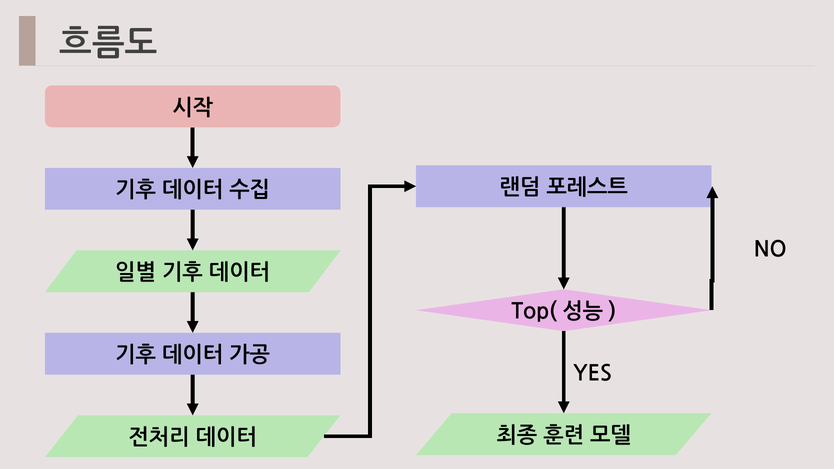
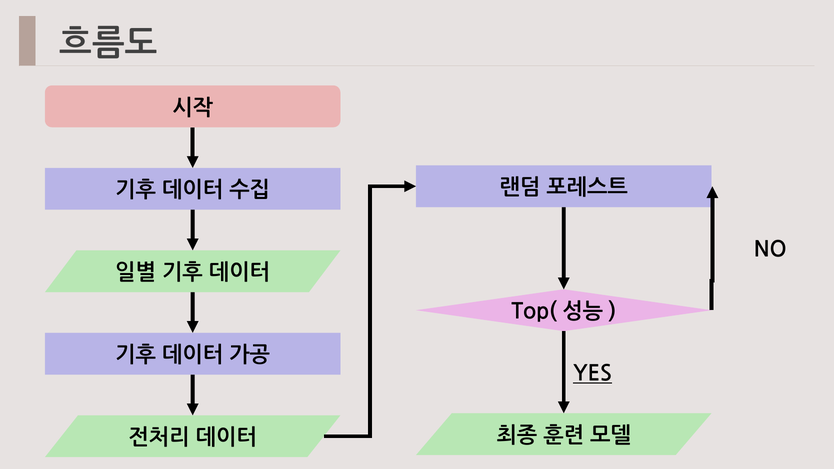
YES underline: none -> present (593, 374)
